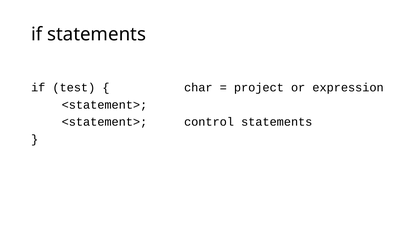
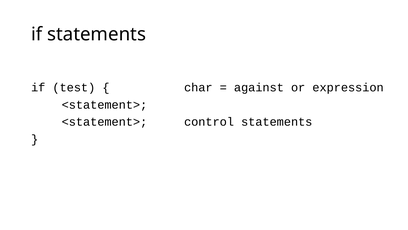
project: project -> against (259, 88)
